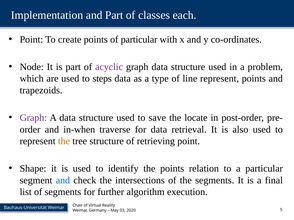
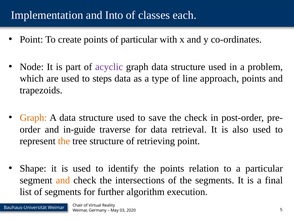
and Part: Part -> Into (114, 15)
line represent: represent -> approach (220, 79)
Graph colour: purple -> orange (33, 118)
the locate: locate -> check (196, 118)
in-when: in-when -> in-guide (79, 130)
and colour: blue -> orange (63, 181)
